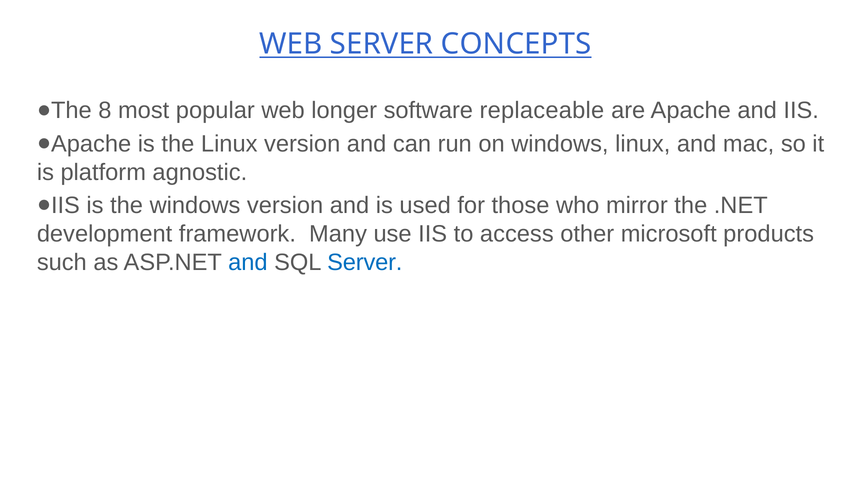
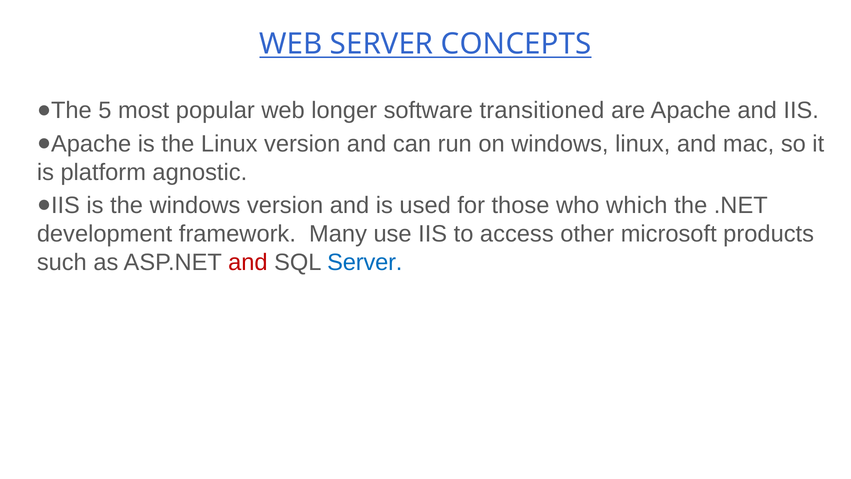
8: 8 -> 5 (105, 111)
replaceable: replaceable -> transitioned (542, 111)
mirror: mirror -> which (637, 205)
and colour: blue -> red (248, 262)
